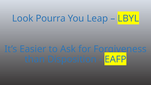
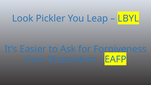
Pourra: Pourra -> Pickler (51, 18)
